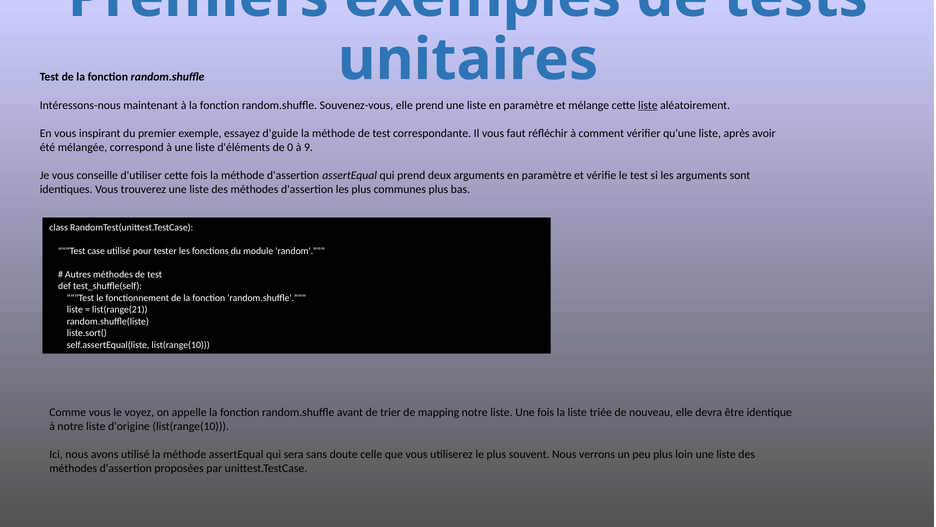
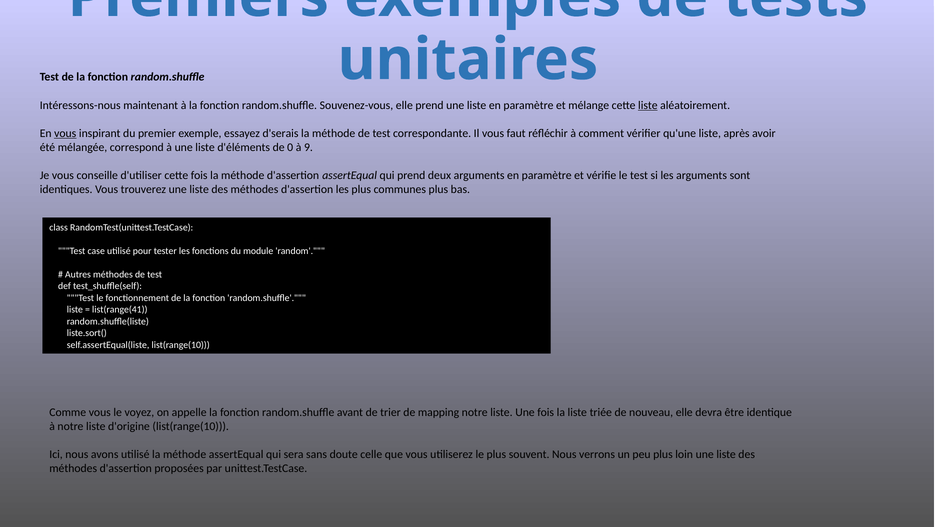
vous underline: none -> present (65, 133)
d'guide: d'guide -> d'serais (281, 133)
list(range(21: list(range(21 -> list(range(41 (120, 309)
